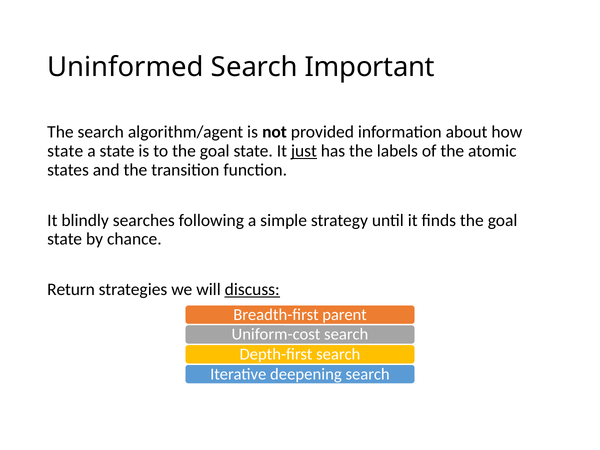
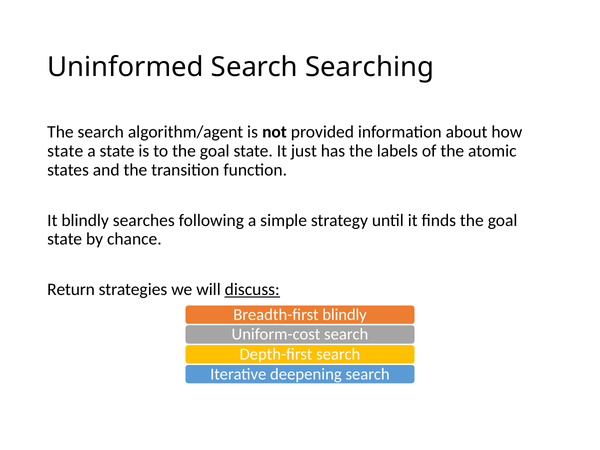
Important: Important -> Searching (370, 67)
just underline: present -> none (304, 151)
parent: parent -> blindly (345, 315)
